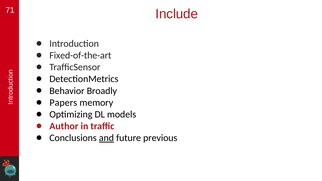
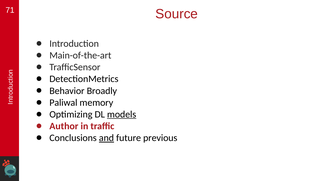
Include: Include -> Source (177, 14)
Fixed-of-the-art: Fixed-of-the-art -> Main-of-the-art (80, 55)
Papers: Papers -> Paliwal (63, 103)
models underline: none -> present (122, 114)
